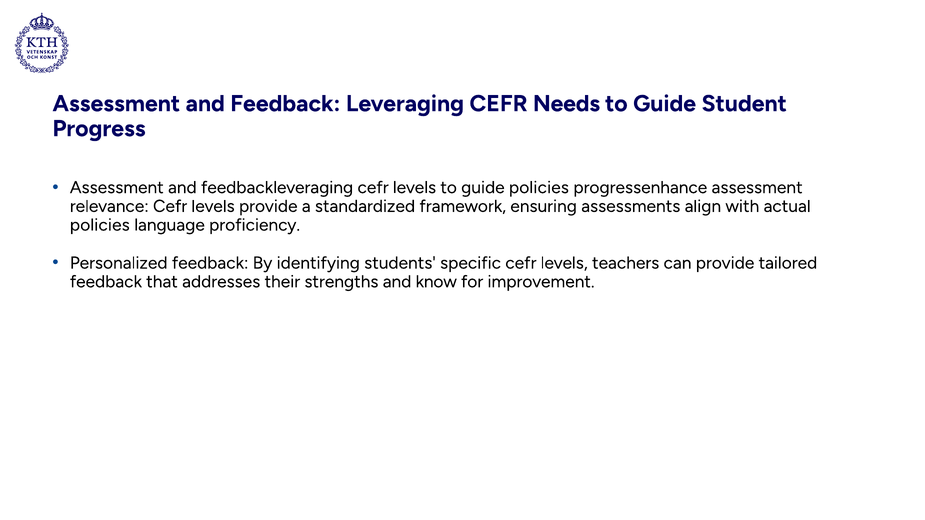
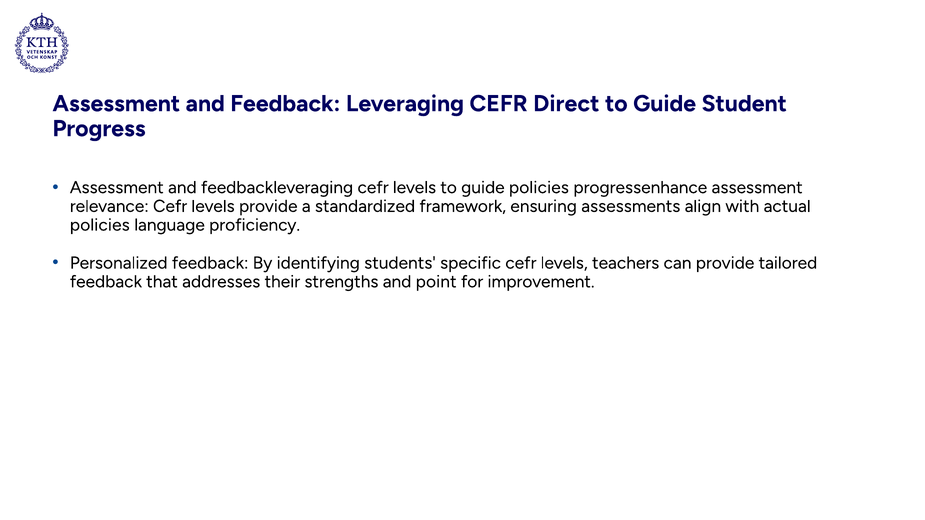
Needs: Needs -> Direct (566, 104)
know: know -> point (436, 282)
